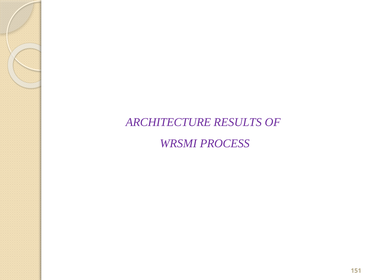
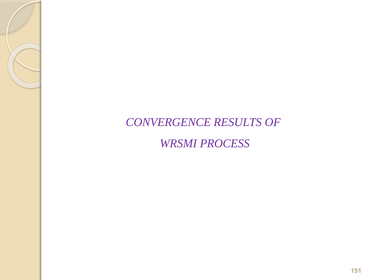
ARCHITECTURE: ARCHITECTURE -> CONVERGENCE (168, 122)
